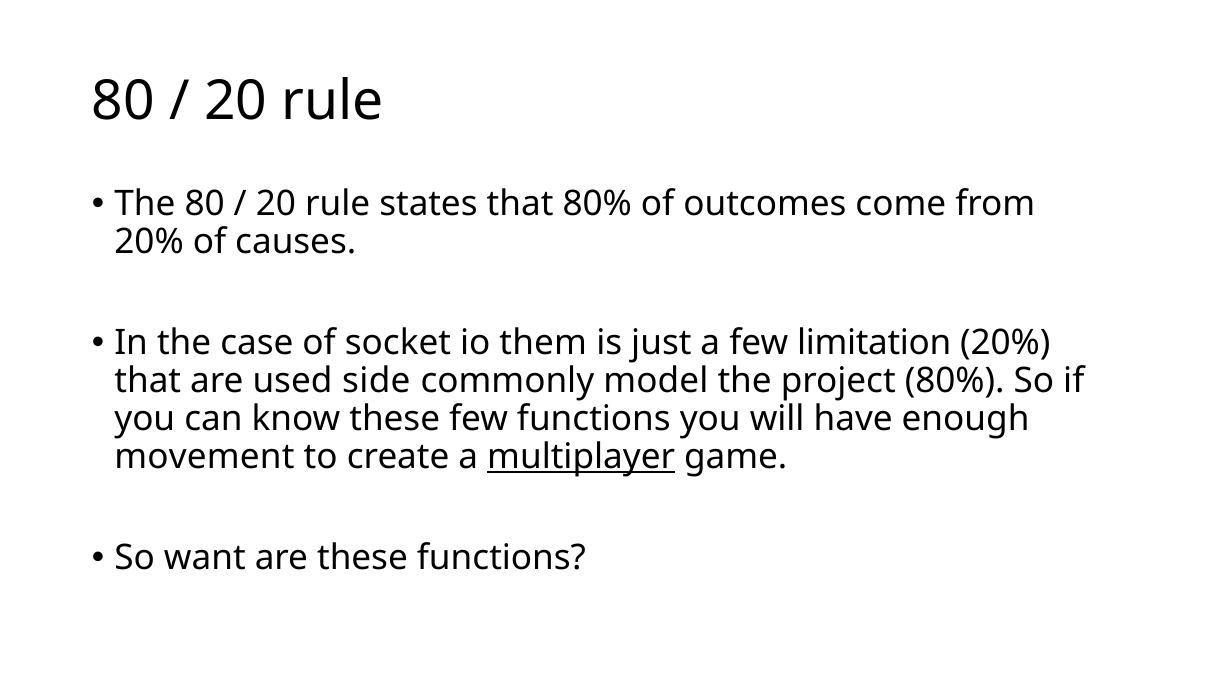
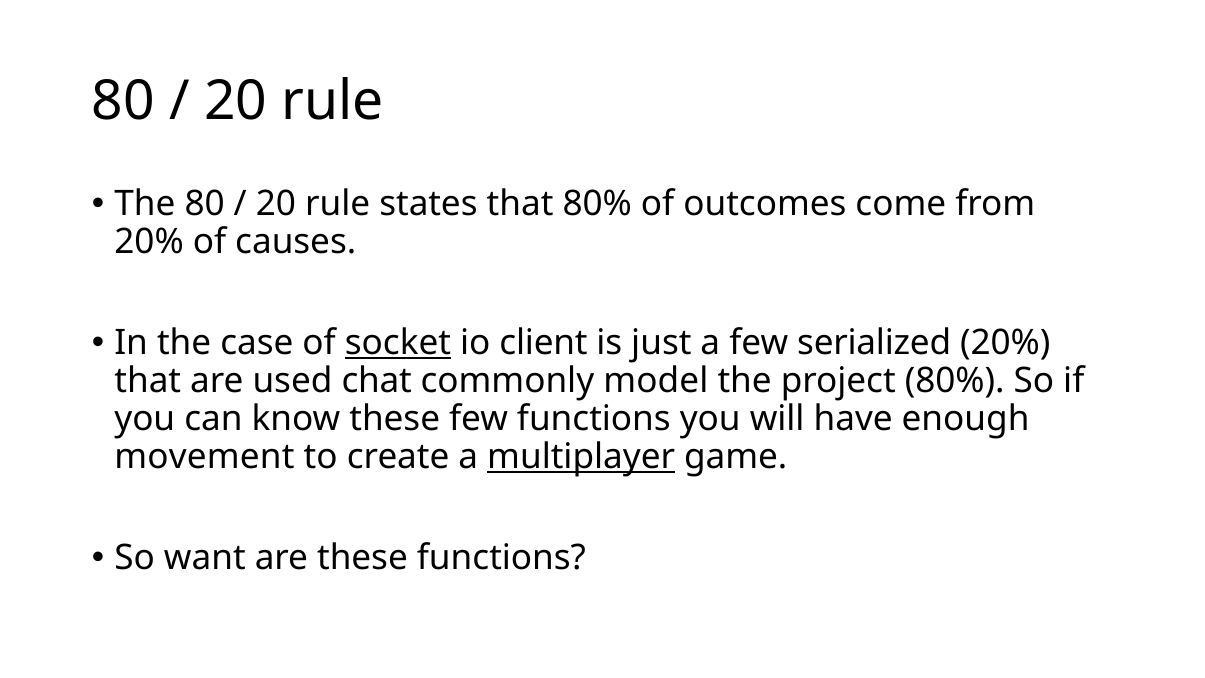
socket underline: none -> present (398, 343)
them: them -> client (544, 343)
limitation: limitation -> serialized (874, 343)
side: side -> chat (377, 381)
